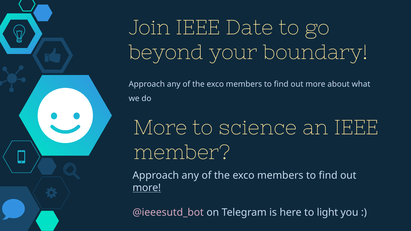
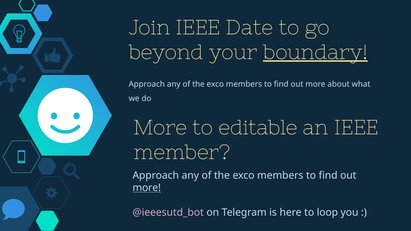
boundary underline: none -> present (315, 52)
science: science -> editable (258, 128)
light: light -> loop (327, 213)
